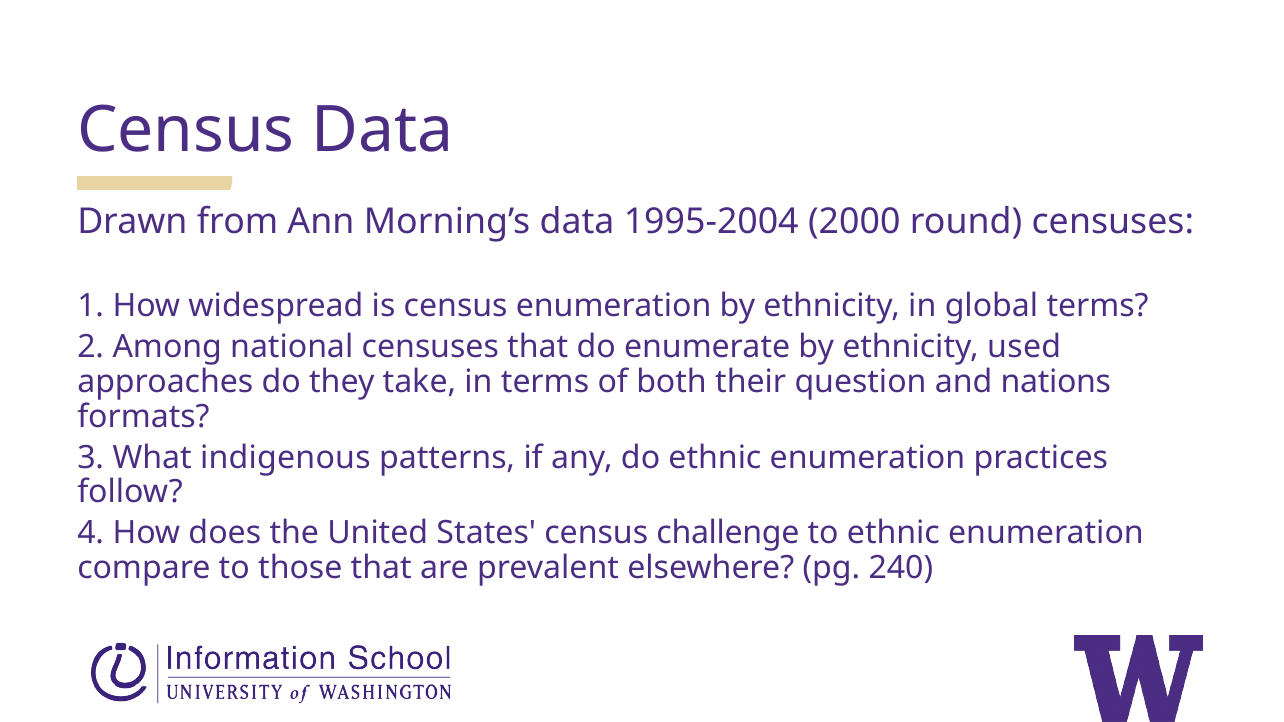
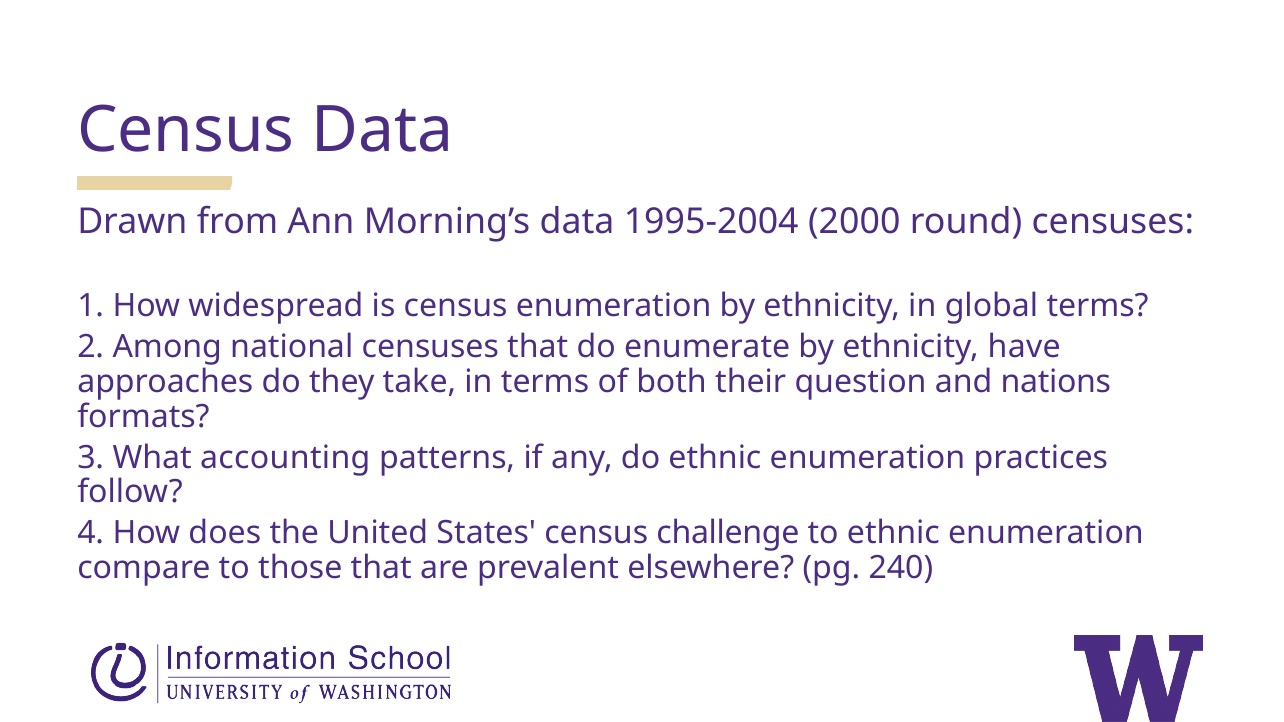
used: used -> have (1024, 347)
indigenous: indigenous -> accounting (285, 458)
